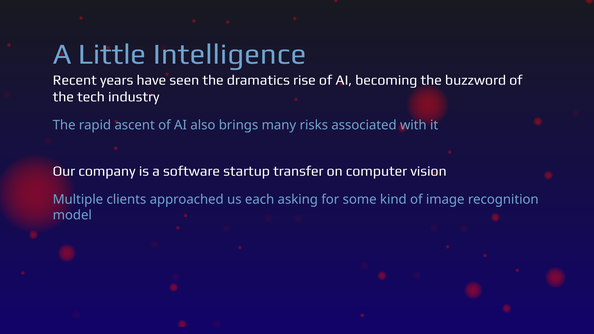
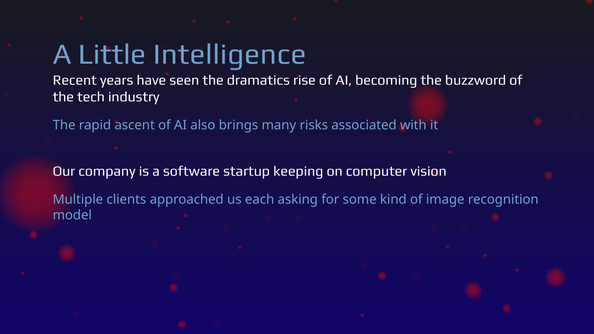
transfer: transfer -> keeping (298, 171)
